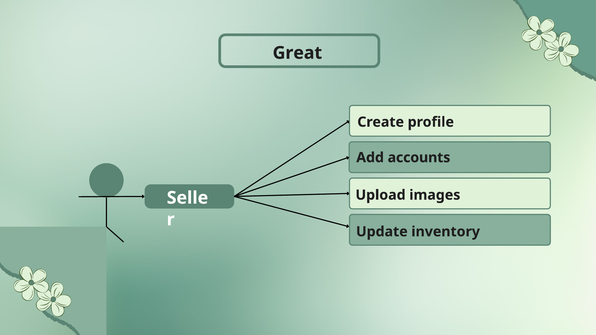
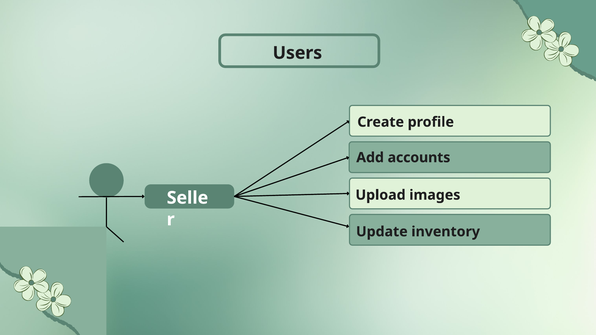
Great: Great -> Users (297, 53)
